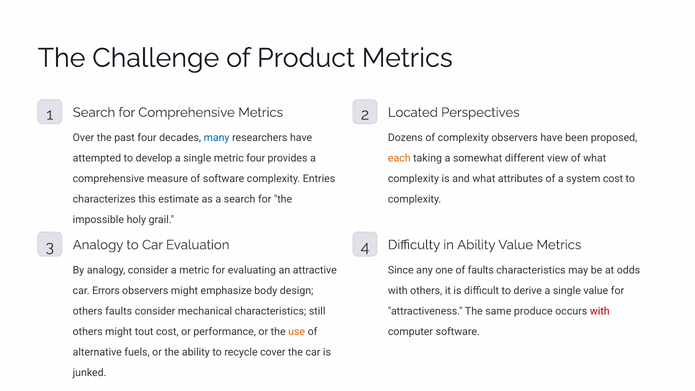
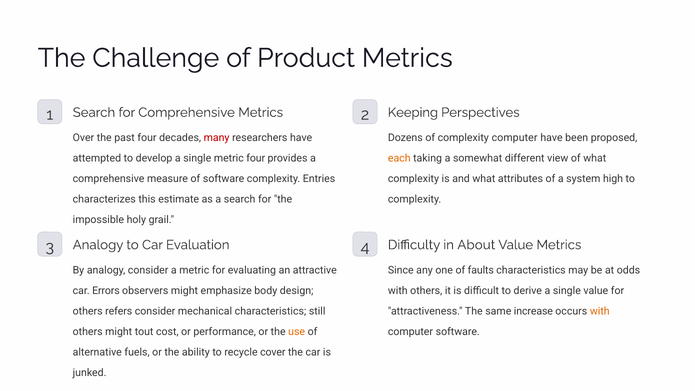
Located: Located -> Keeping (413, 112)
many colour: blue -> red (217, 138)
complexity observers: observers -> computer (515, 138)
system cost: cost -> high (613, 179)
in Ability: Ability -> About (476, 245)
others faults: faults -> refers (119, 311)
produce: produce -> increase (533, 311)
with colour: red -> orange (600, 311)
